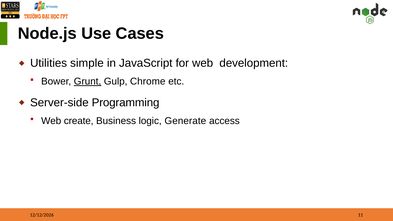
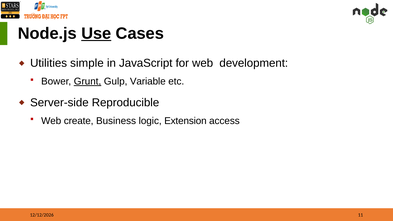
Use underline: none -> present (96, 33)
Chrome: Chrome -> Variable (148, 81)
Programming: Programming -> Reproducible (126, 103)
Generate: Generate -> Extension (185, 121)
